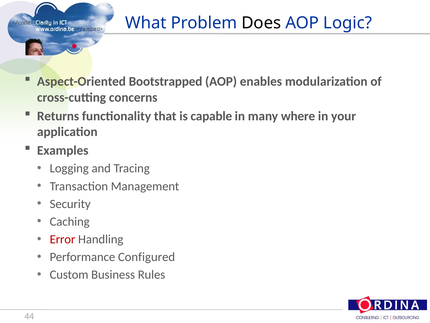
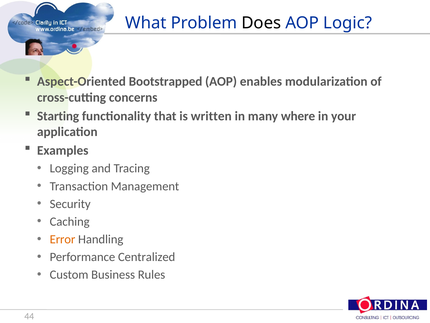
Returns: Returns -> Starting (58, 116)
capable: capable -> written (211, 116)
Error colour: red -> orange (63, 239)
Configured: Configured -> Centralized (147, 257)
